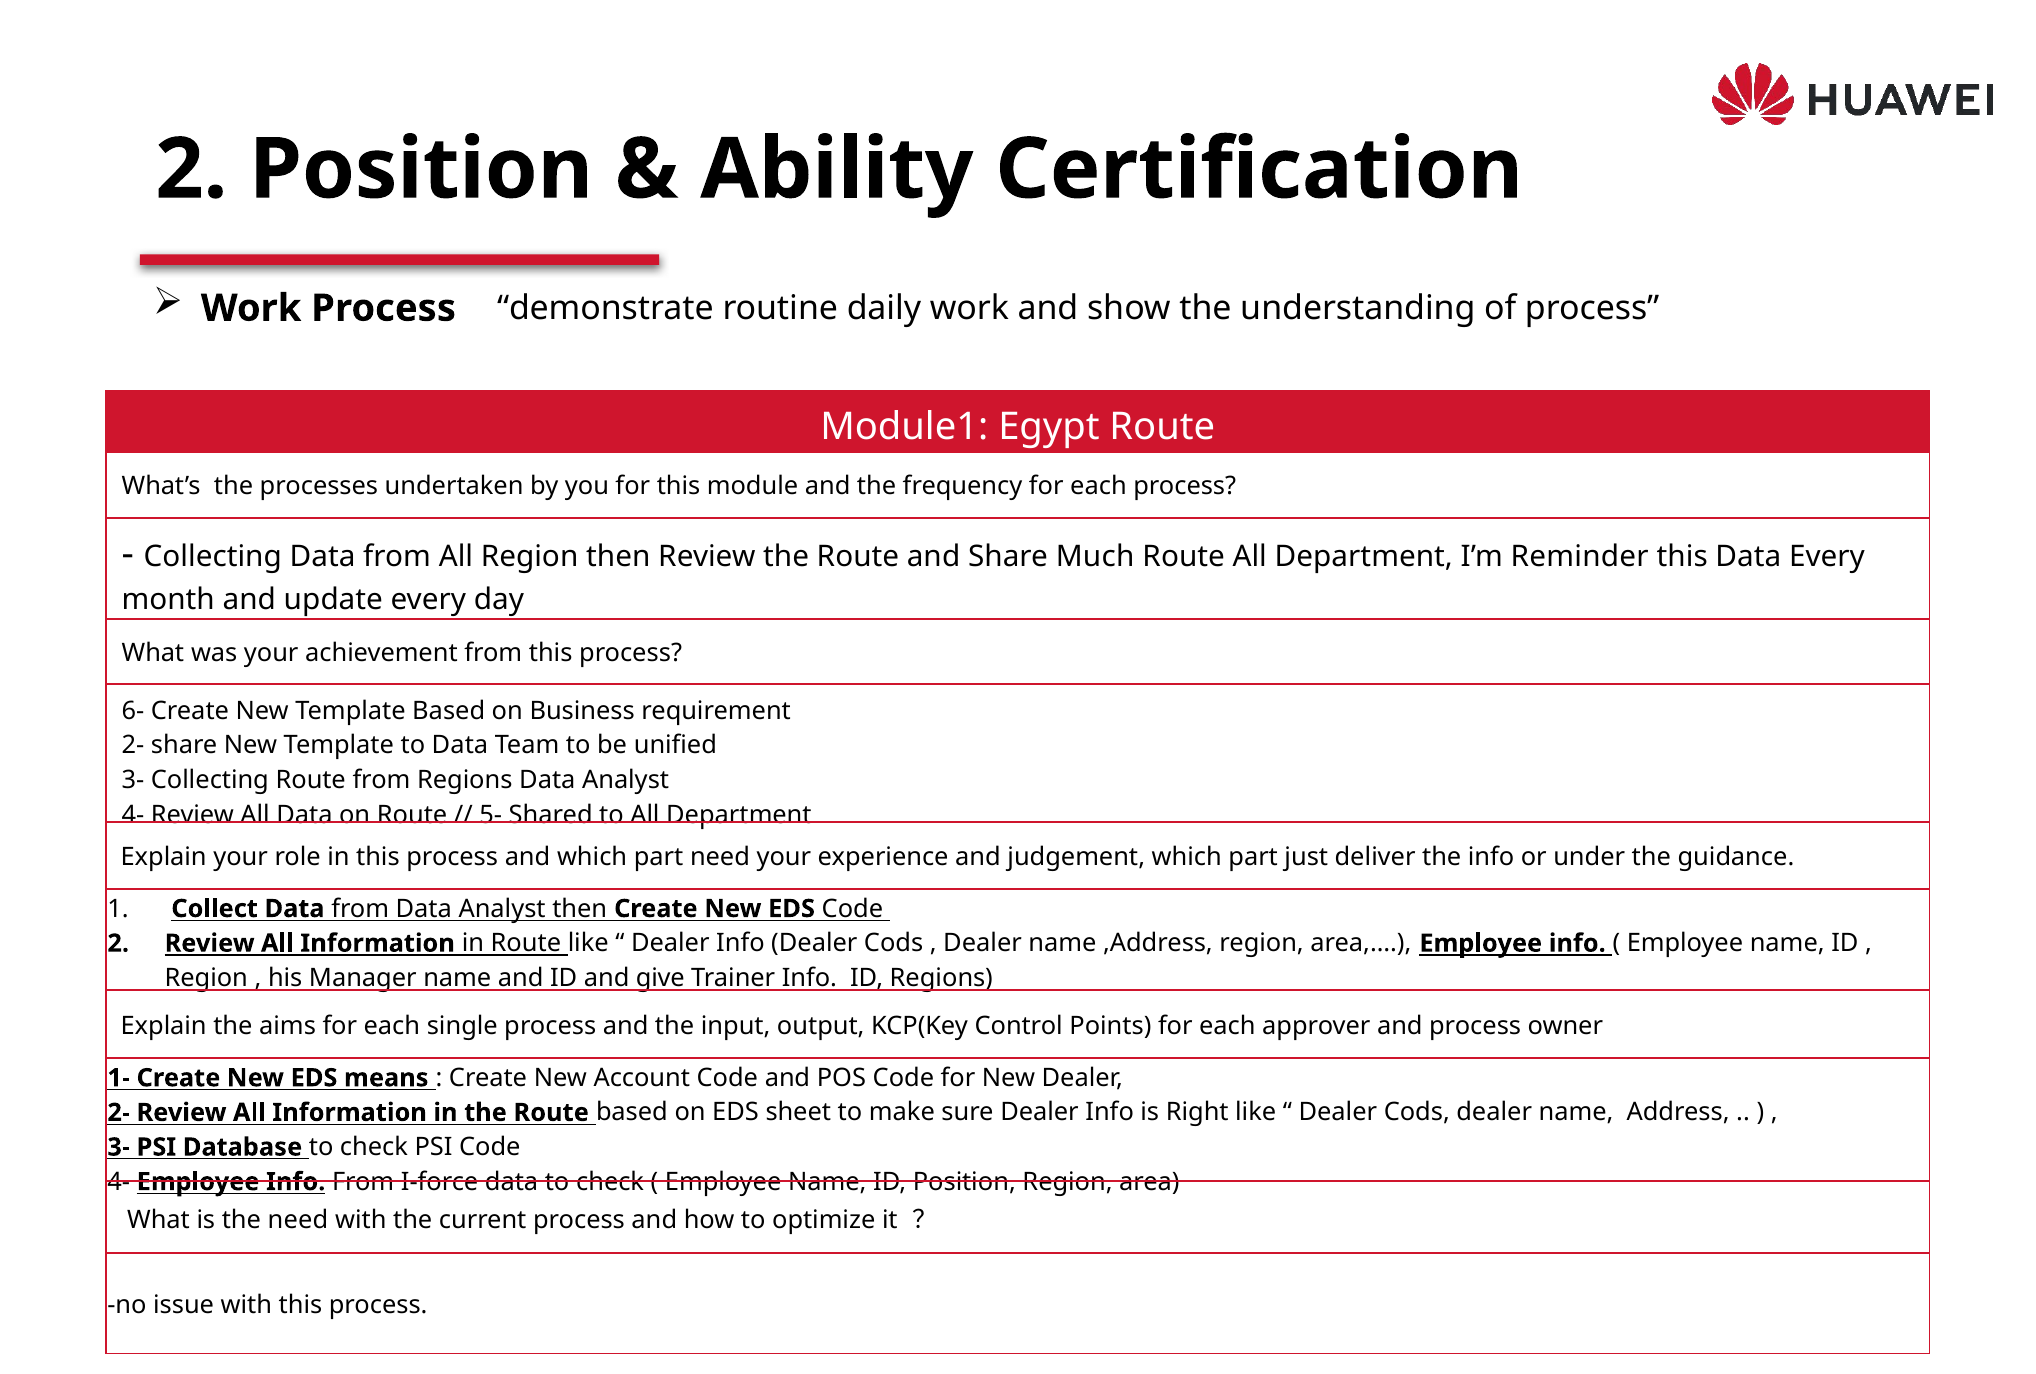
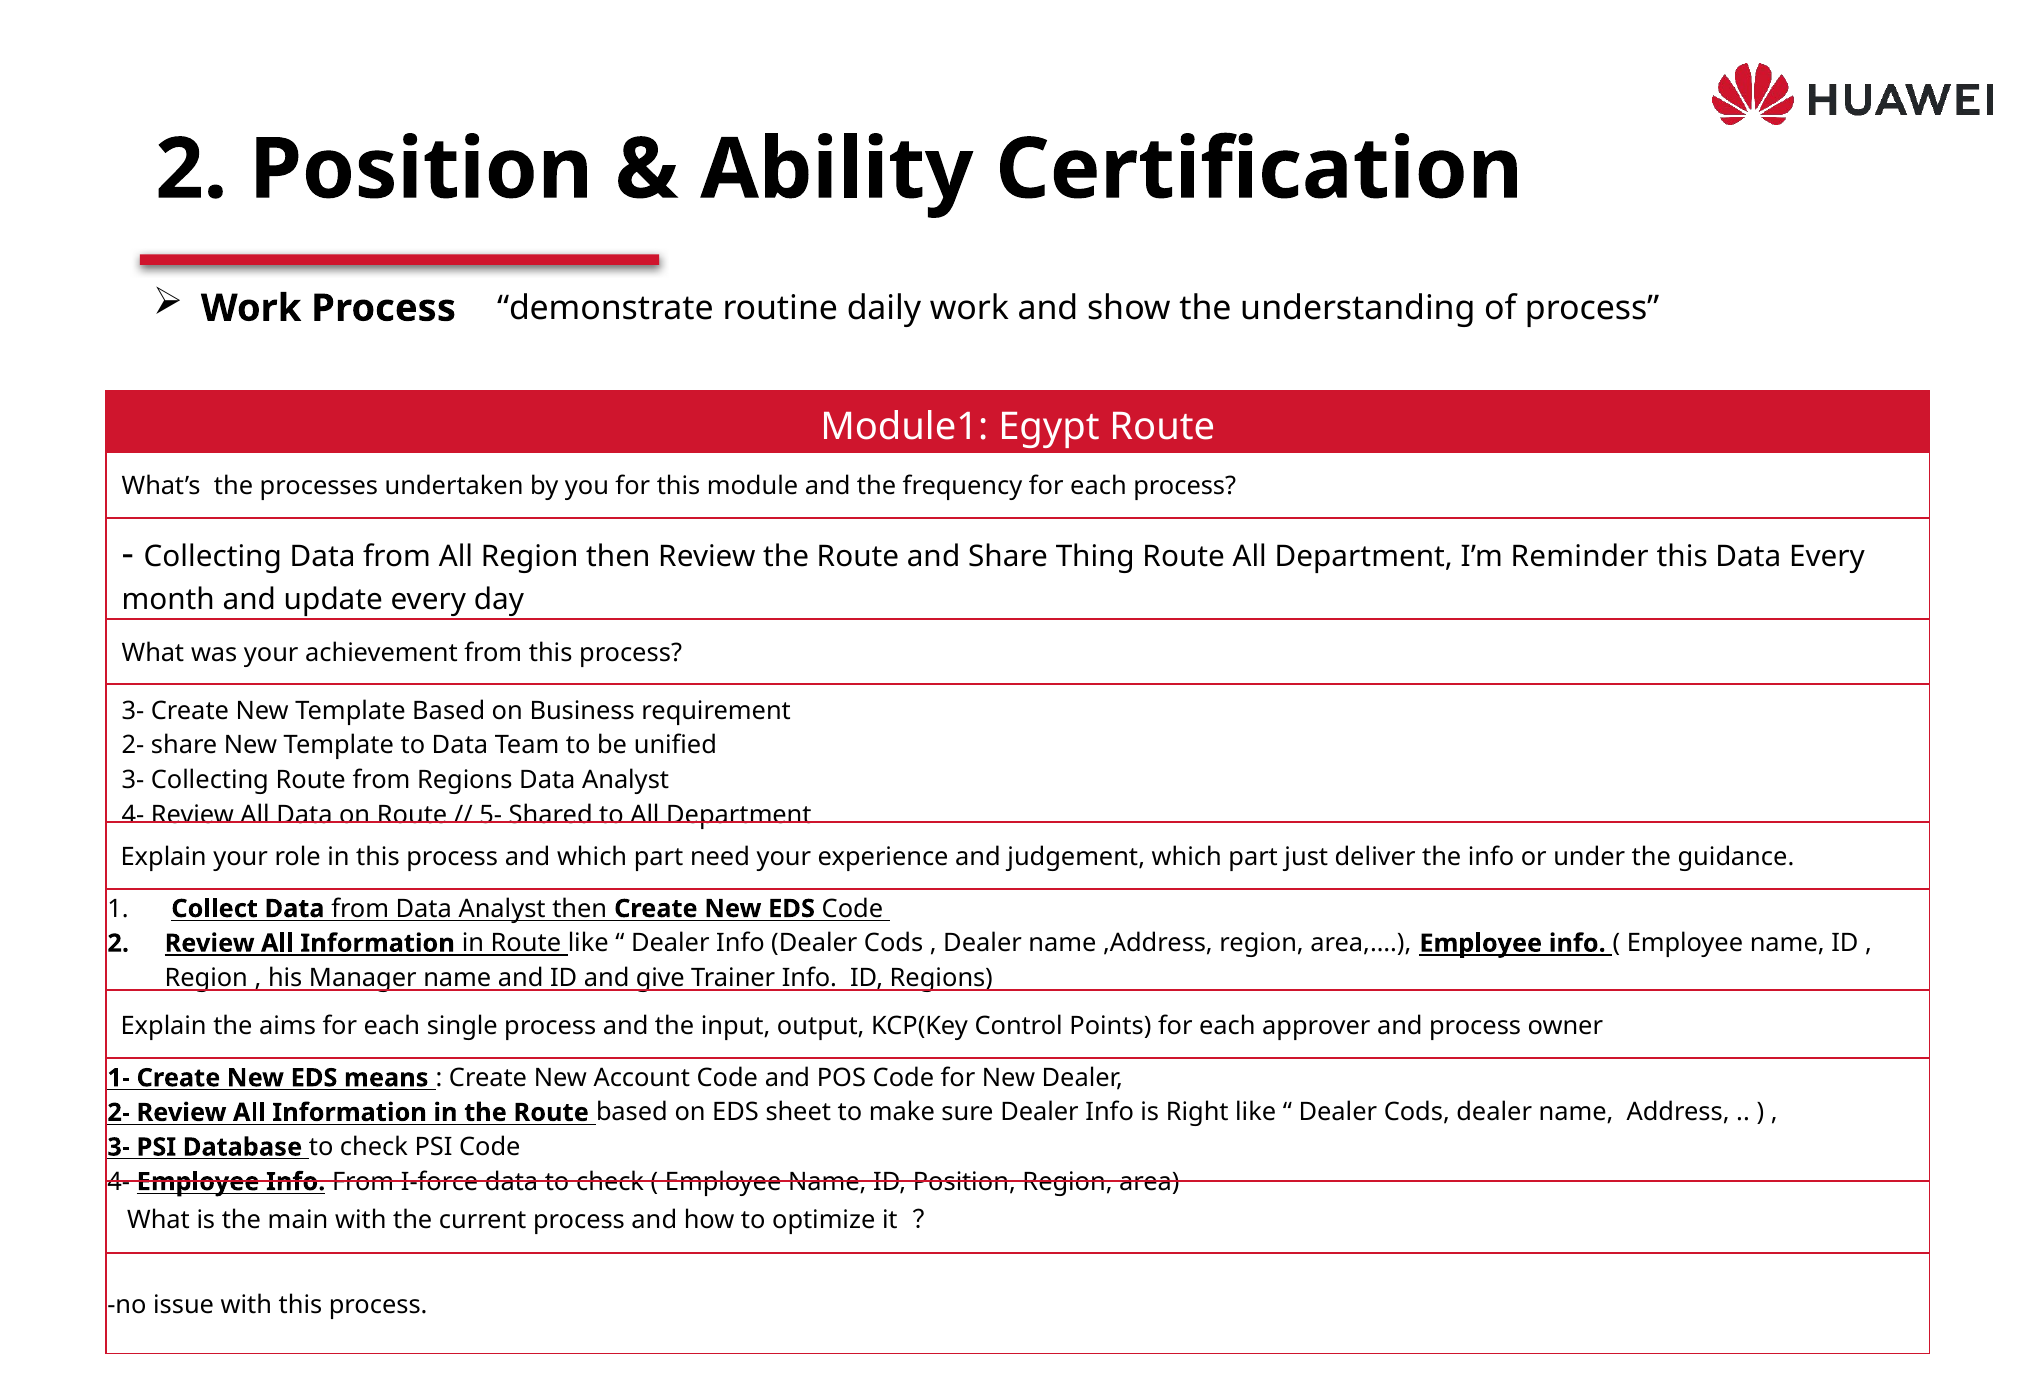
Much: Much -> Thing (1095, 557)
6-: 6- -> 3- (133, 711)
the need: need -> main (298, 1220)
